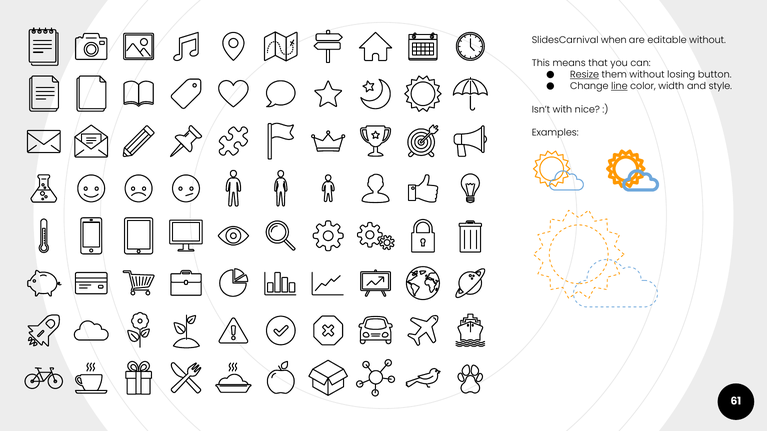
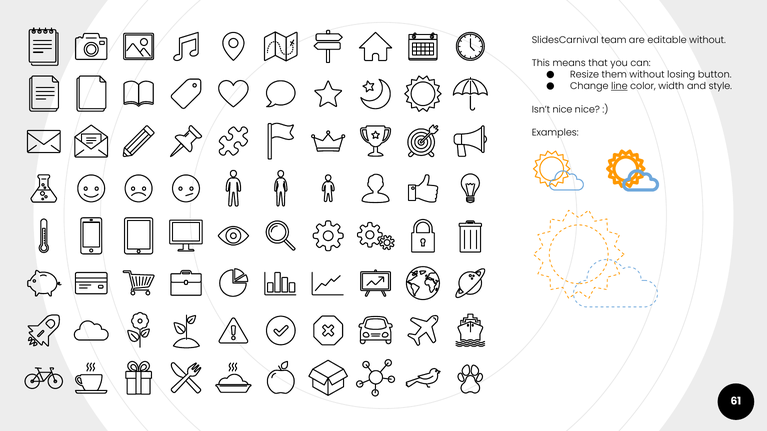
when: when -> team (614, 40)
Resize underline: present -> none (585, 75)
Isn’t with: with -> nice (562, 109)
